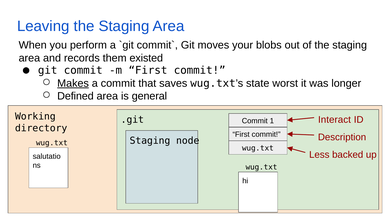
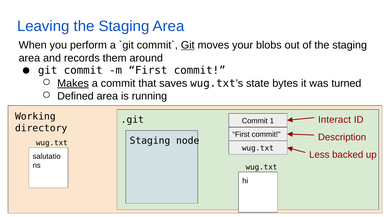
Git underline: none -> present (188, 45)
existed: existed -> around (146, 58)
worst: worst -> bytes (285, 83)
longer: longer -> turned (346, 83)
general: general -> running (149, 96)
